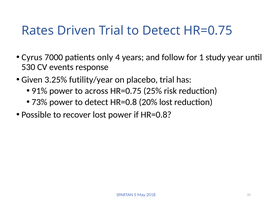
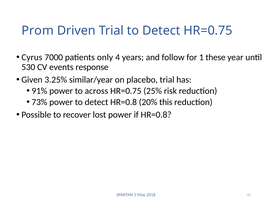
Rates: Rates -> Prom (38, 30)
study: study -> these (216, 57)
futility/year: futility/year -> similar/year (91, 80)
20% lost: lost -> this (166, 102)
